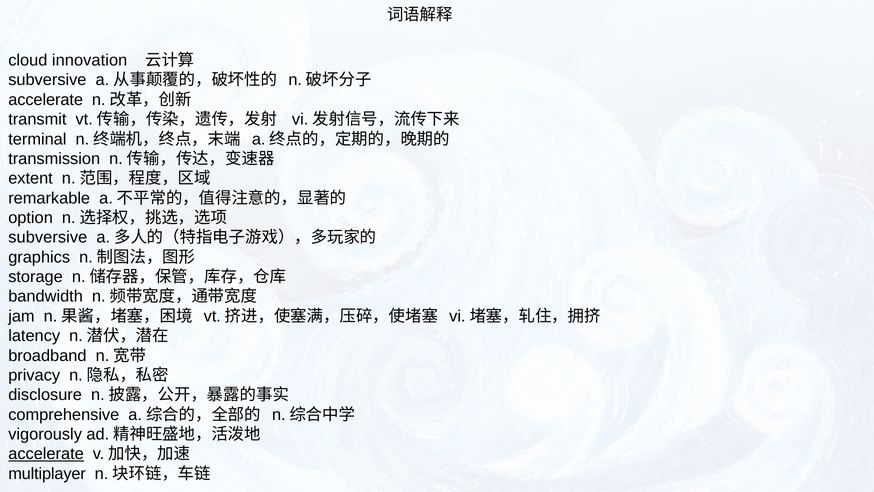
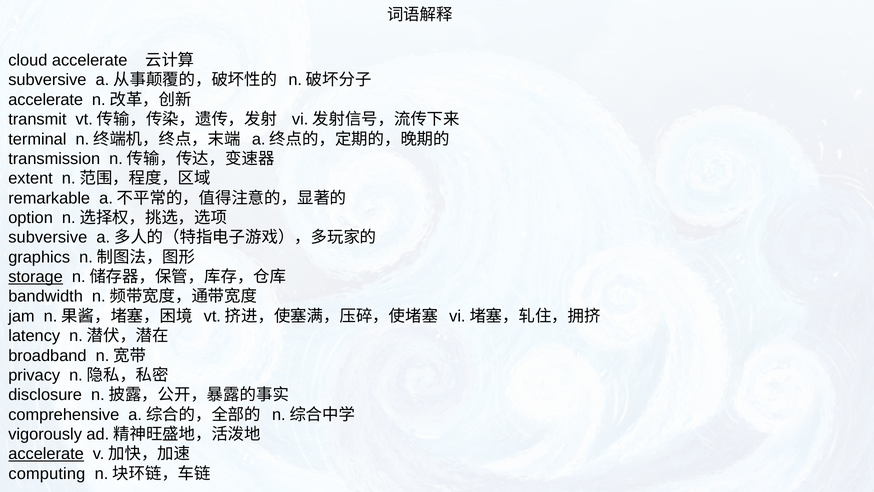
cloud innovation: innovation -> accelerate (90, 60)
storage underline: none -> present (36, 277)
multiplayer: multiplayer -> computing (47, 473)
